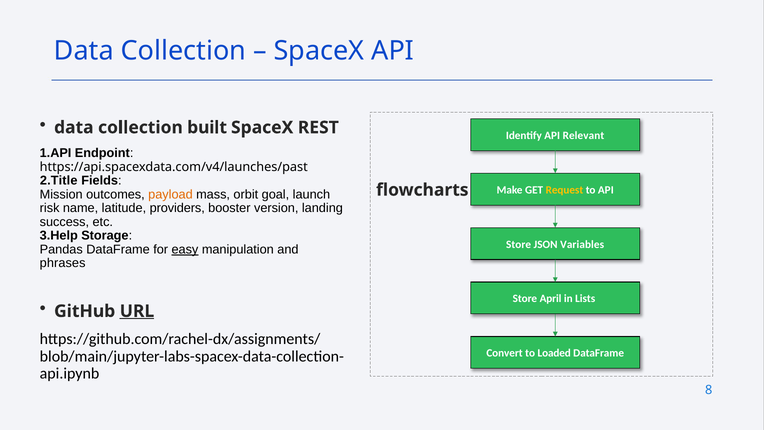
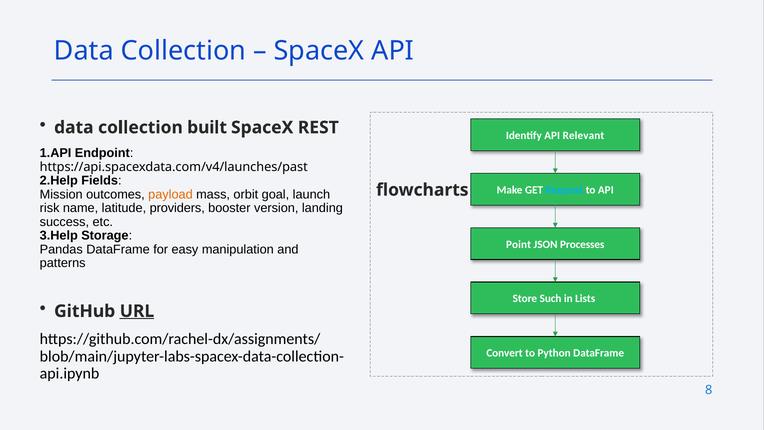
2.Title: 2.Title -> 2.Help (59, 181)
Request colour: yellow -> light blue (564, 190)
Store: Store -> Point (519, 244)
Variables: Variables -> Processes (582, 244)
easy underline: present -> none (185, 249)
phrases: phrases -> patterns (63, 263)
April: April -> Such (551, 299)
Loaded: Loaded -> Python (554, 353)
